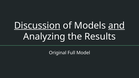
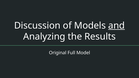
Discussion underline: present -> none (37, 26)
